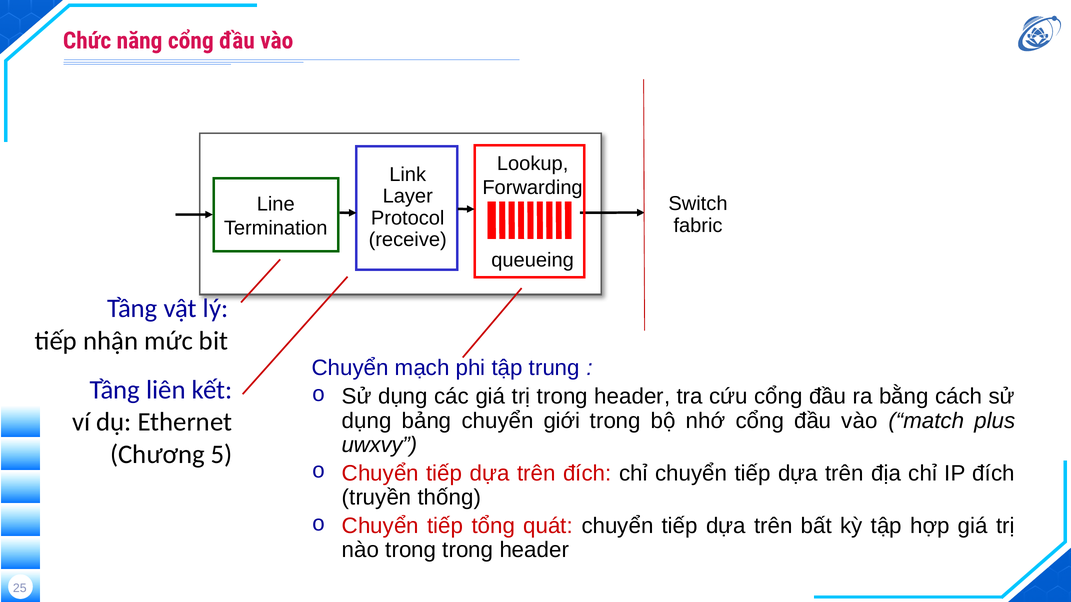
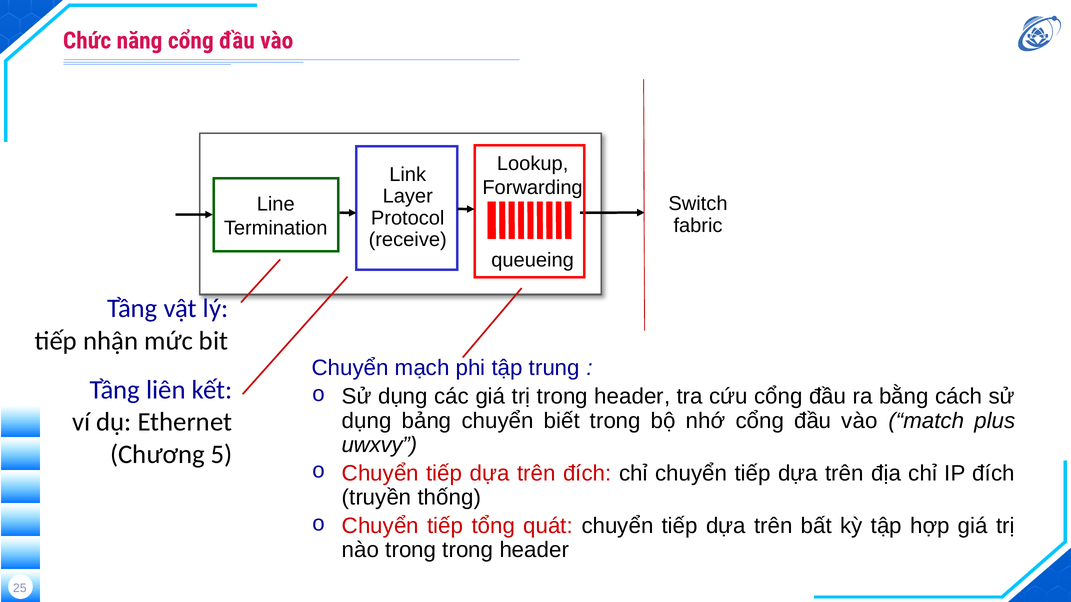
giới: giới -> biết (562, 421)
